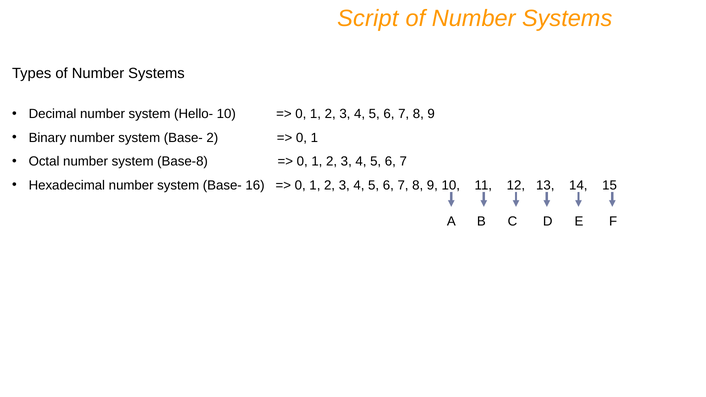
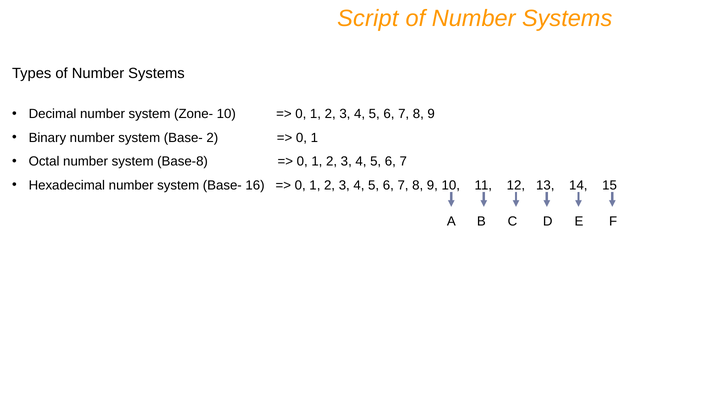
Hello-: Hello- -> Zone- (194, 114)
